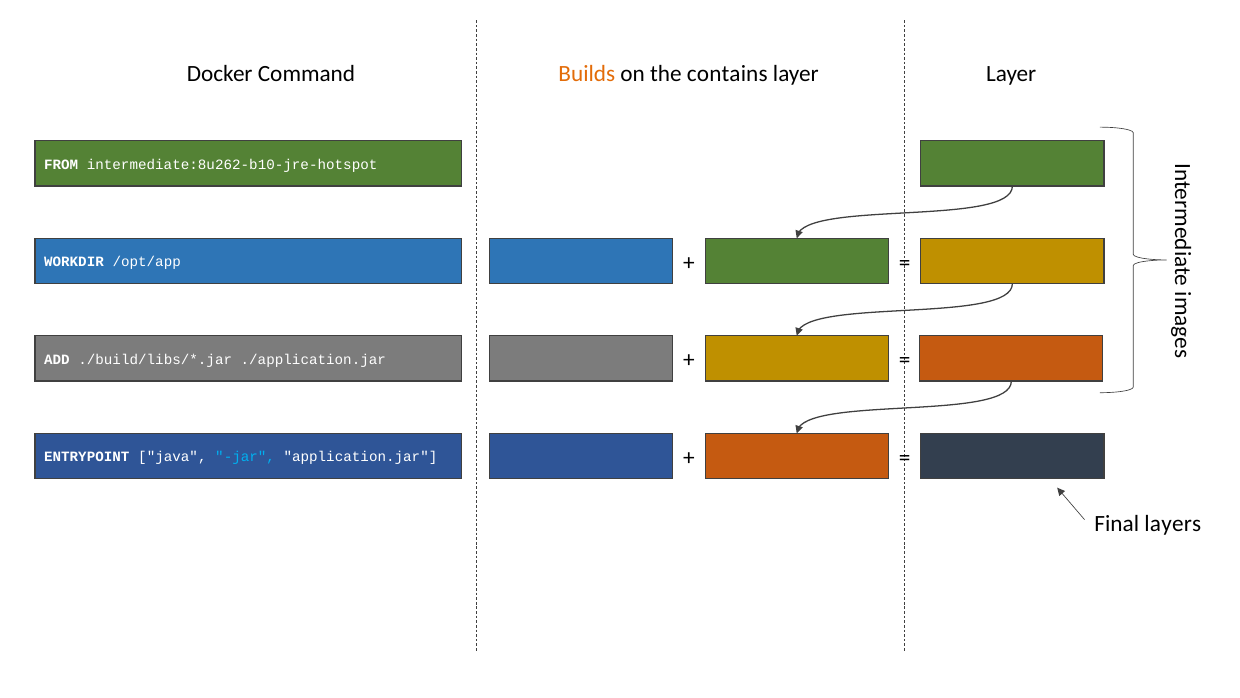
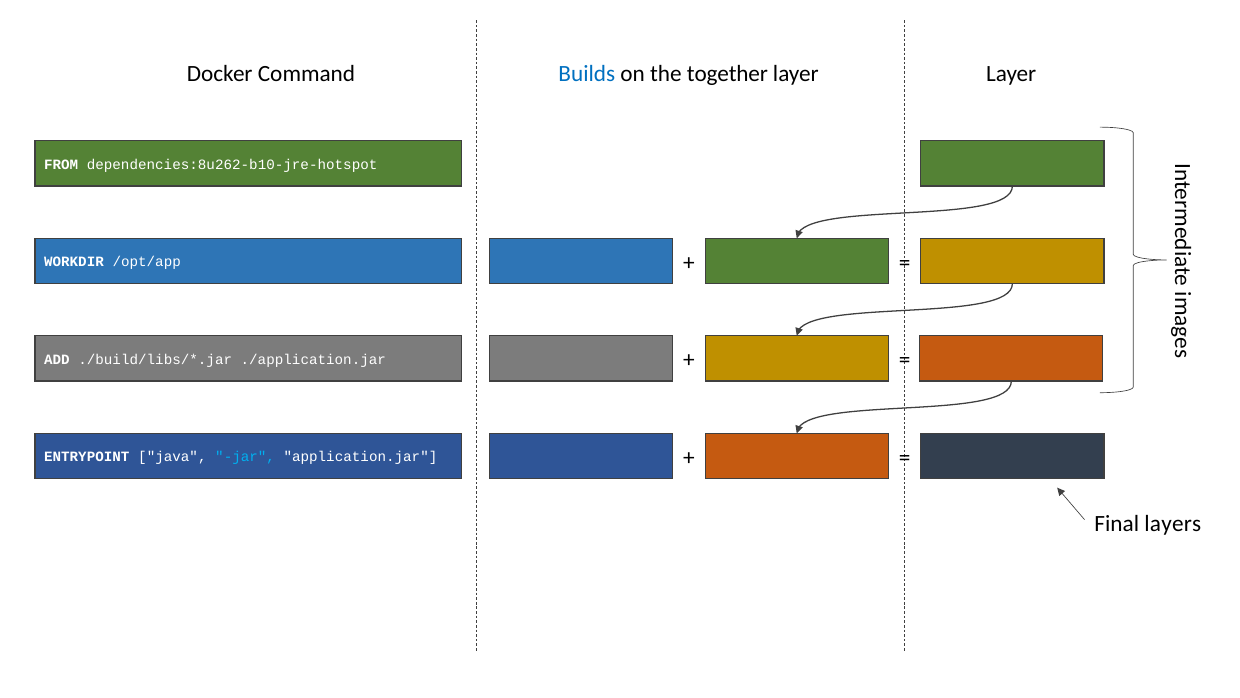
Builds colour: orange -> blue (587, 74)
contains: contains -> together (727, 74)
intermediate:8u262-b10-jre-hotspot: intermediate:8u262-b10-jre-hotspot -> dependencies:8u262-b10-jre-hotspot (232, 164)
